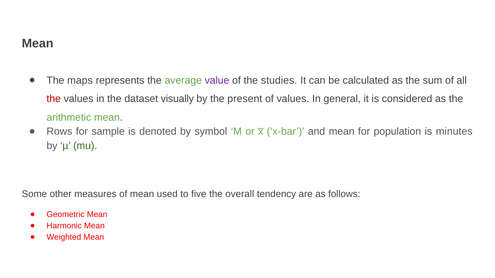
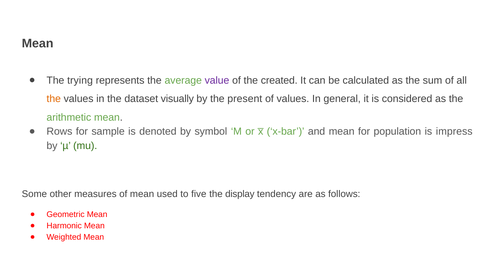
maps: maps -> trying (80, 80)
studies: studies -> created (279, 80)
the colour: red -> orange (54, 99)
minutes: minutes -> impress (454, 132)
overall: overall -> display (240, 194)
